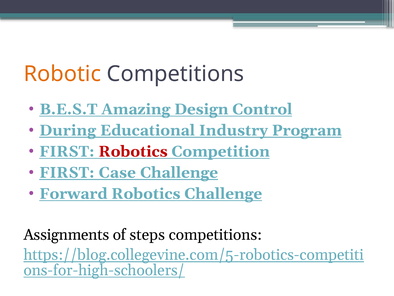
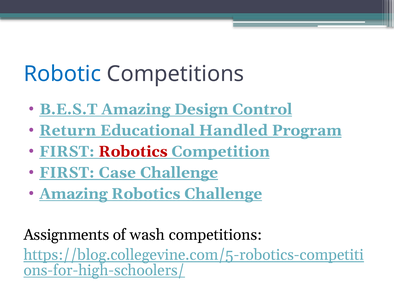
Robotic colour: orange -> blue (62, 74)
During: During -> Return (68, 130)
Industry: Industry -> Handled (233, 130)
Forward: Forward -> Amazing (73, 193)
steps: steps -> wash (147, 234)
